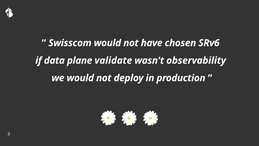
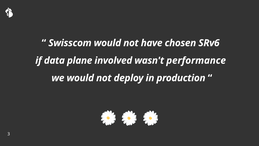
validate: validate -> involved (113, 60)
observability: observability -> performance (196, 60)
